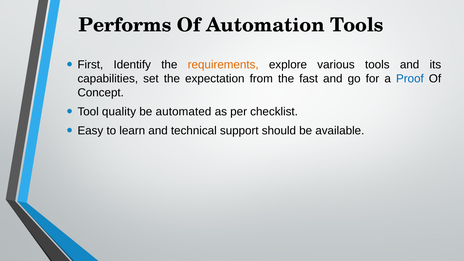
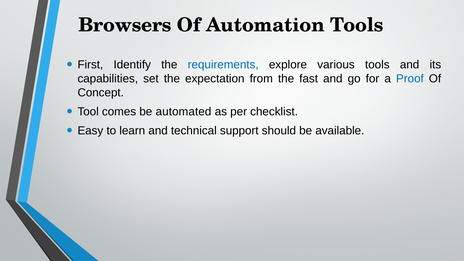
Performs: Performs -> Browsers (125, 25)
requirements colour: orange -> blue (223, 65)
quality: quality -> comes (119, 112)
